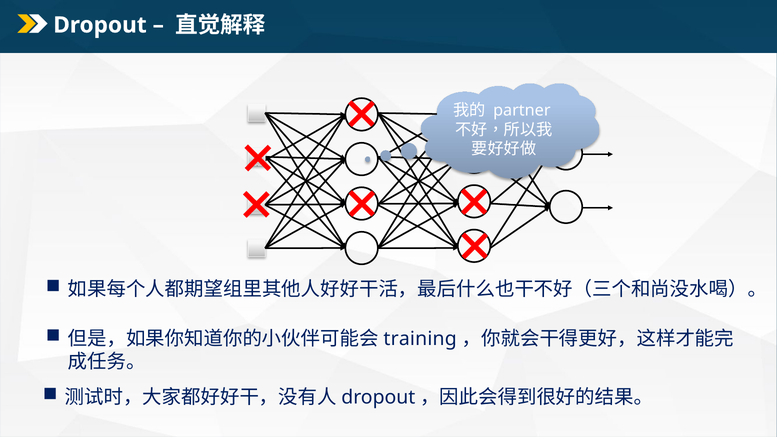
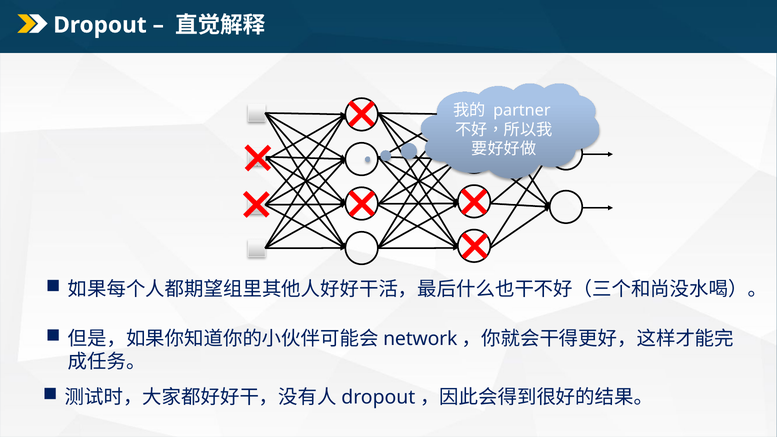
training: training -> network (420, 339)
